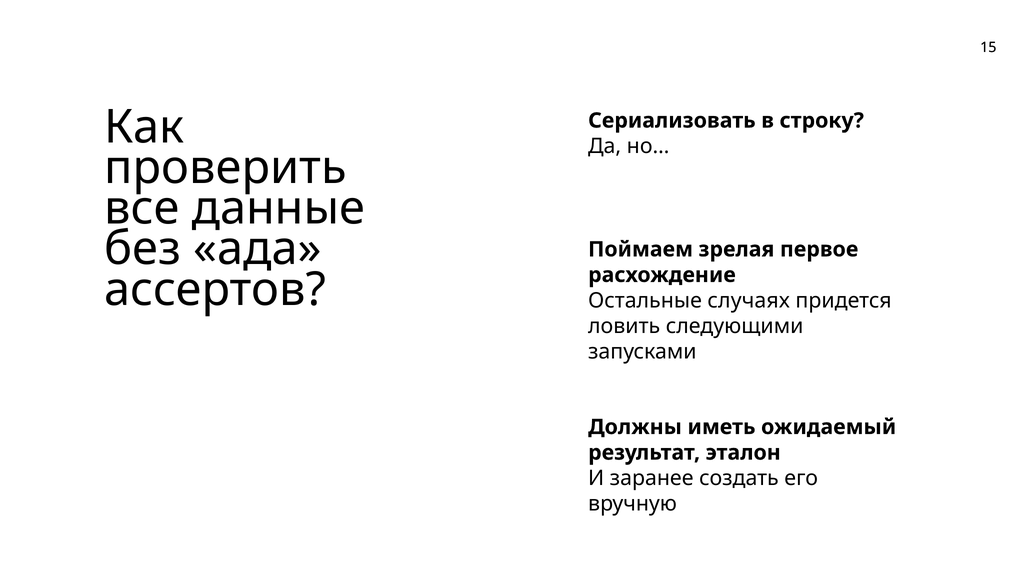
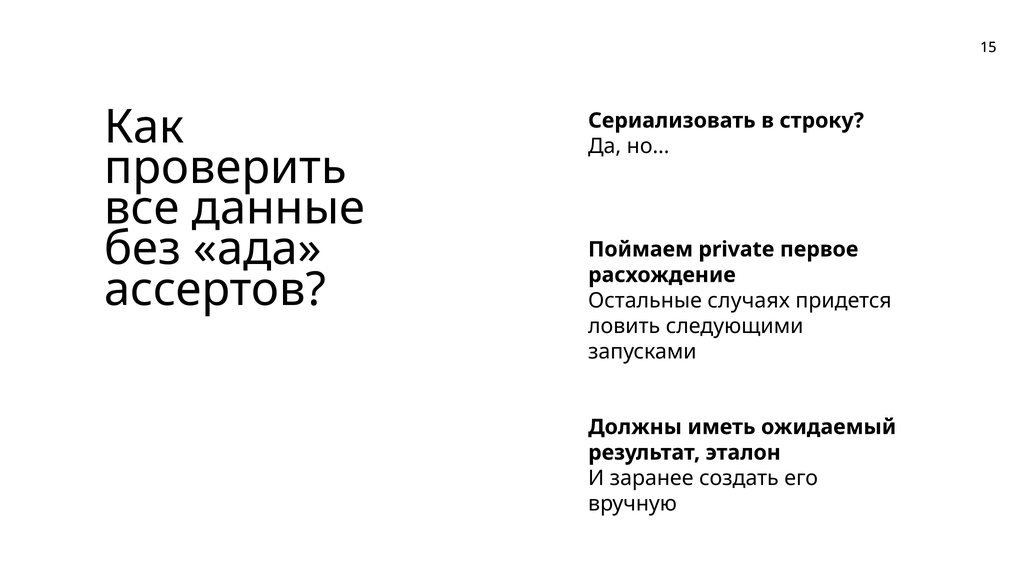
зрелая: зрелая -> private (736, 249)
